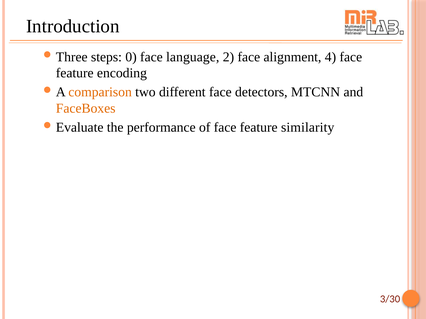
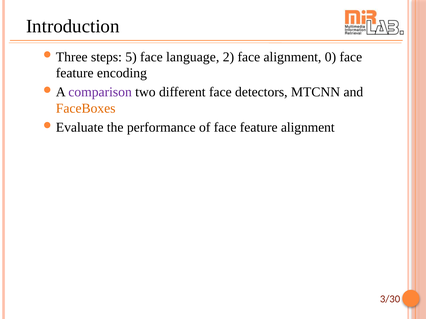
0: 0 -> 5 (131, 57)
4: 4 -> 0 (330, 57)
comparison colour: orange -> purple (100, 92)
feature similarity: similarity -> alignment (308, 128)
